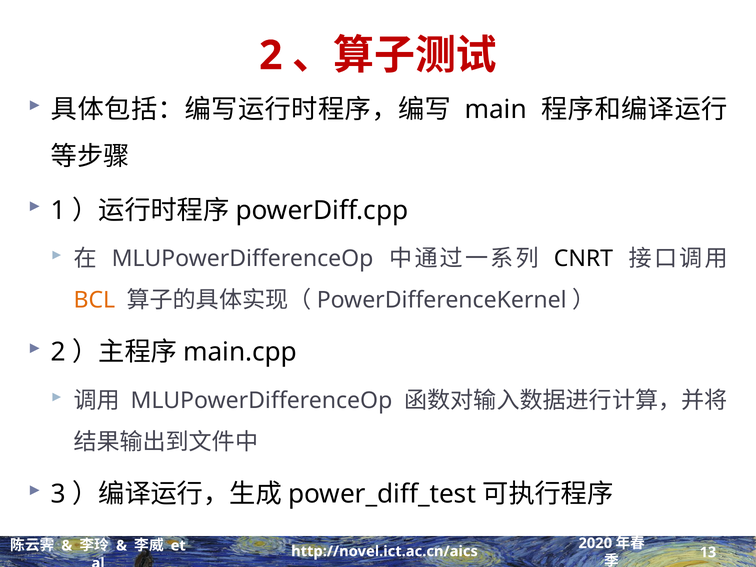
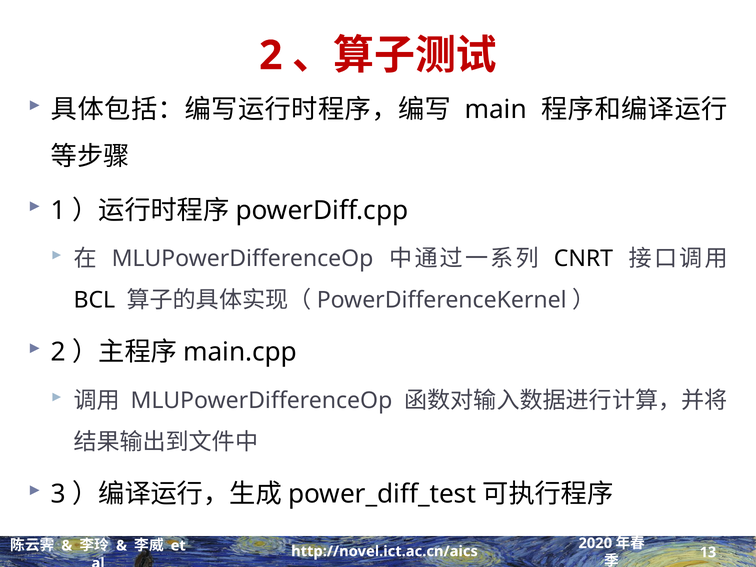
BCL colour: orange -> black (94, 300)
